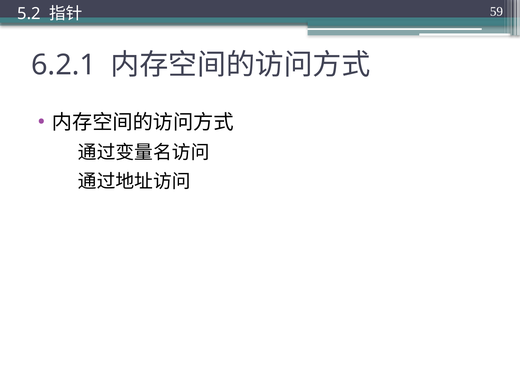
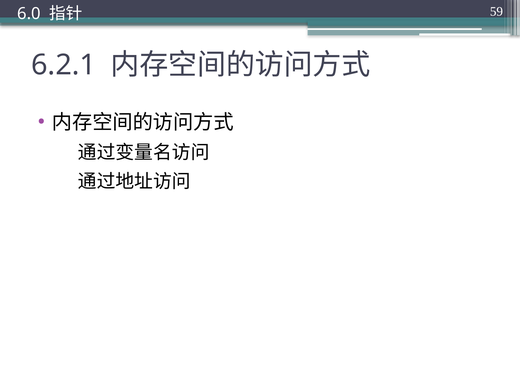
5.2: 5.2 -> 6.0 (29, 14)
